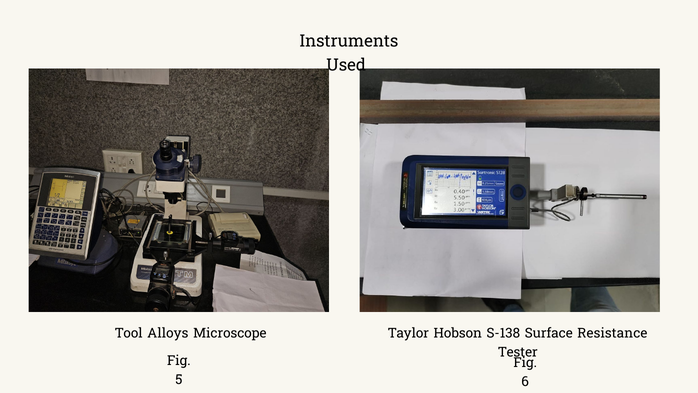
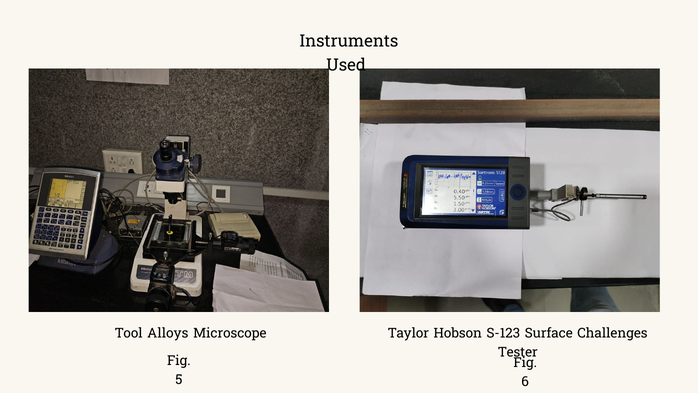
S-138: S-138 -> S-123 (503, 333)
Resistance: Resistance -> Challenges (612, 333)
